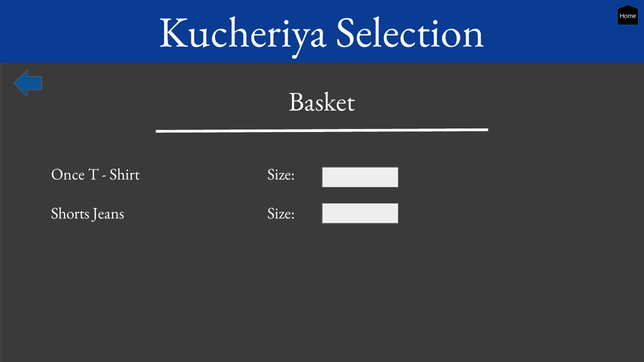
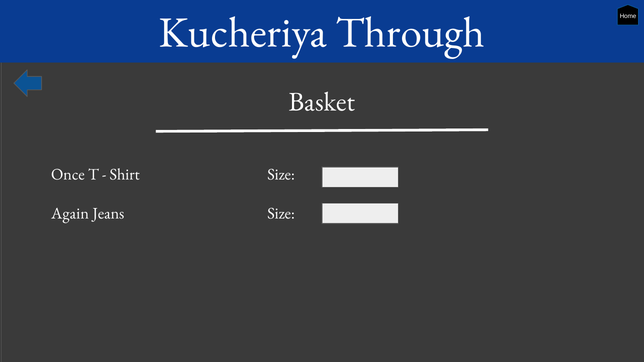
Selection: Selection -> Through (410, 33)
Shorts: Shorts -> Again (70, 213)
